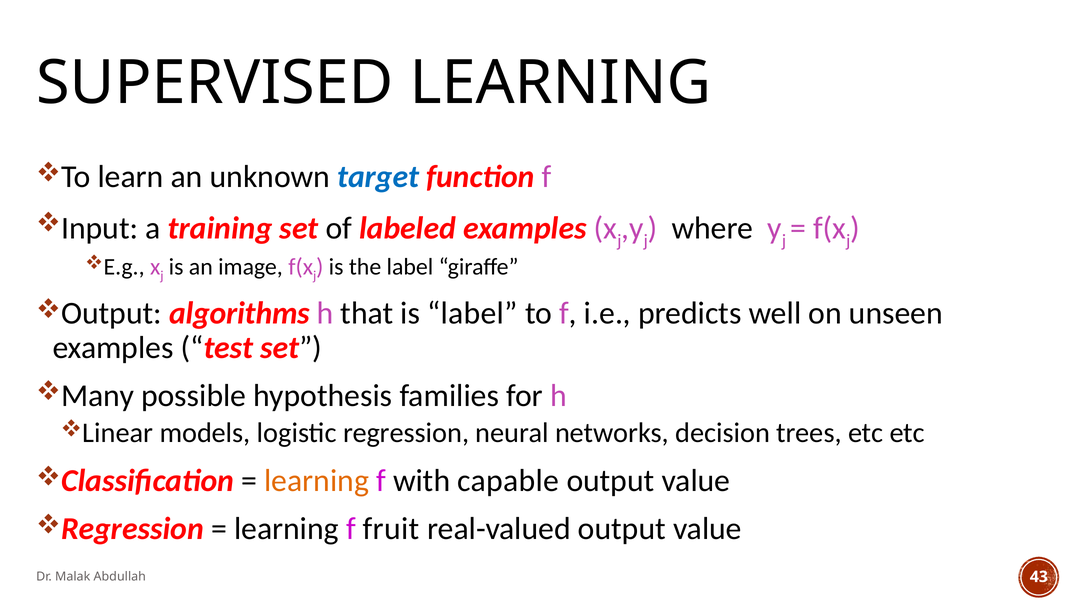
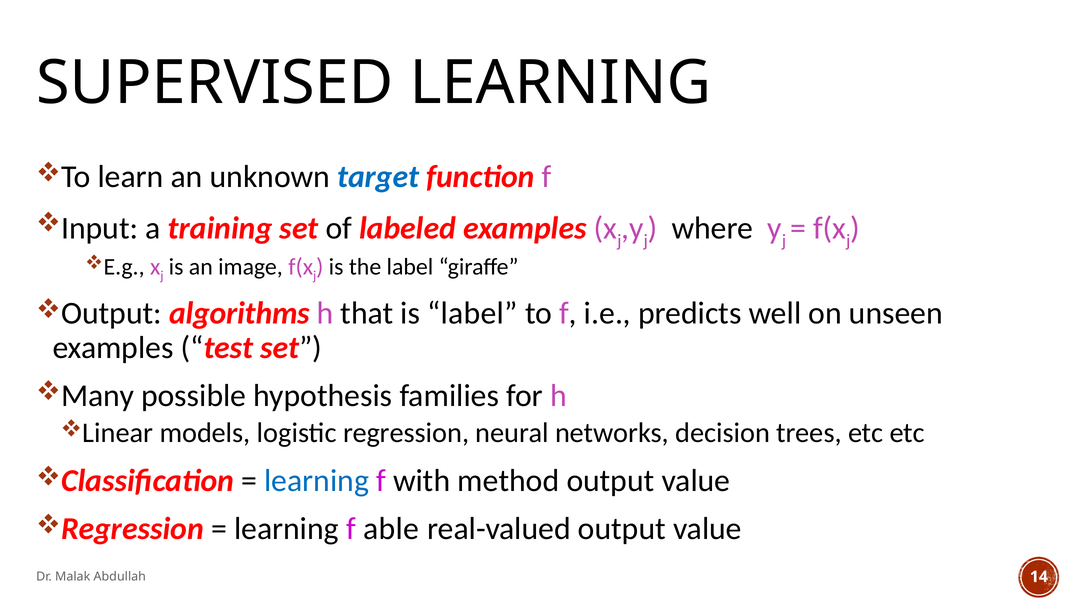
learning colour: orange -> blue (317, 481)
capable: capable -> method (508, 481)
fruit: fruit -> able (391, 529)
43: 43 -> 14 (1039, 576)
